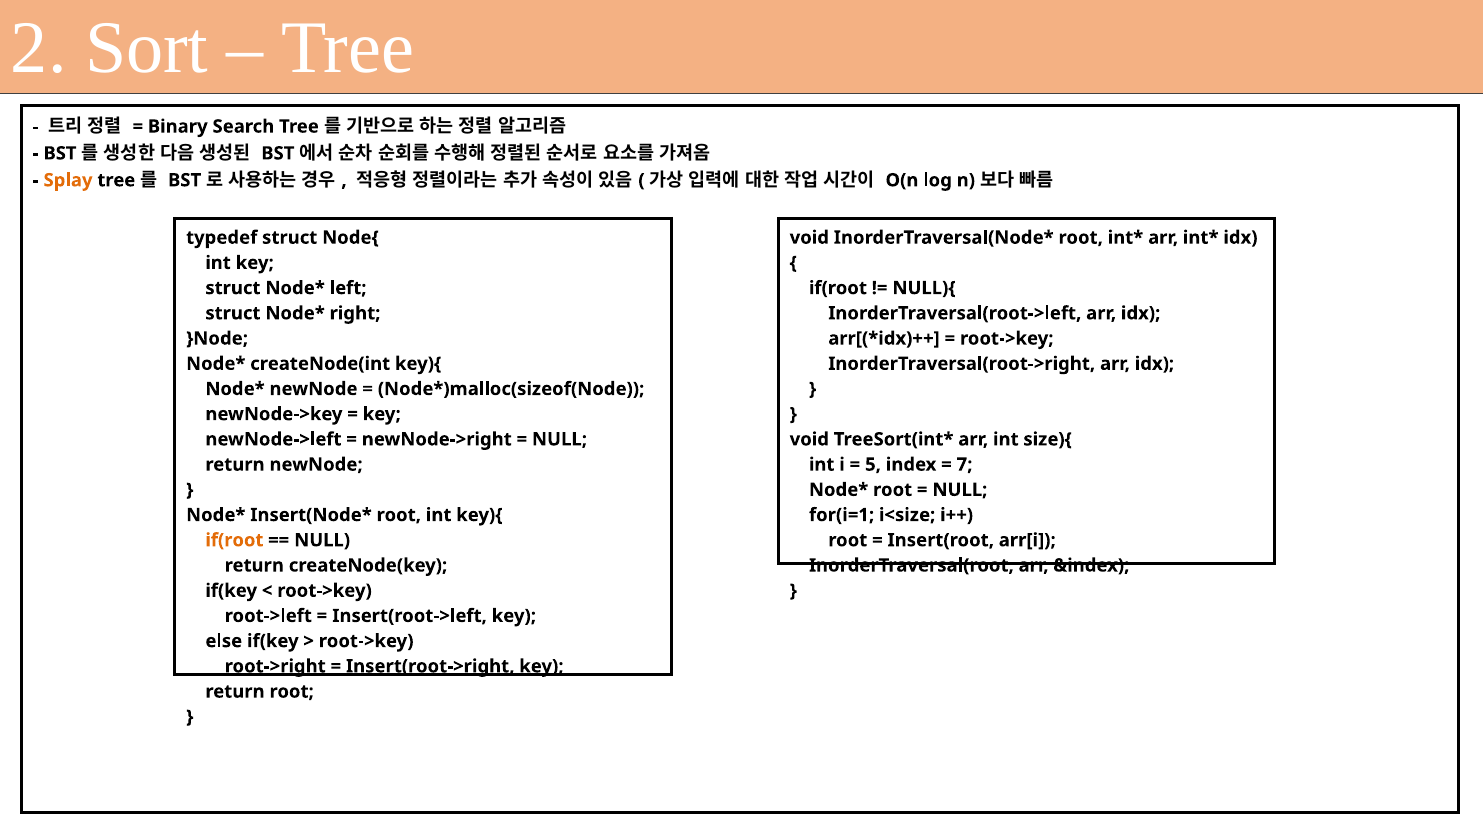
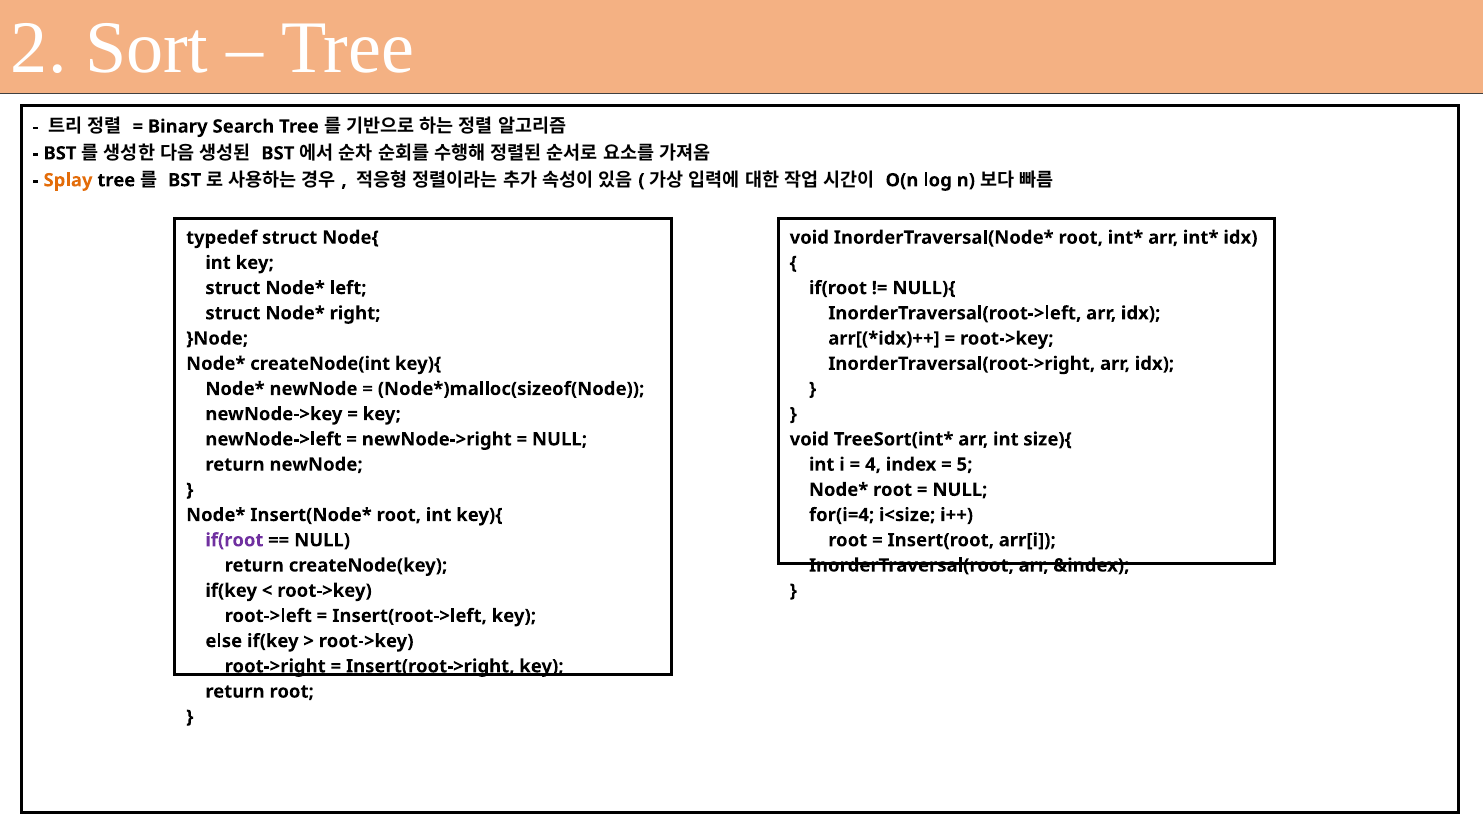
5: 5 -> 4 (873, 465)
7: 7 -> 5 (965, 465)
for(i=1: for(i=1 -> for(i=4 (842, 515)
if(root colour: orange -> purple (234, 540)
